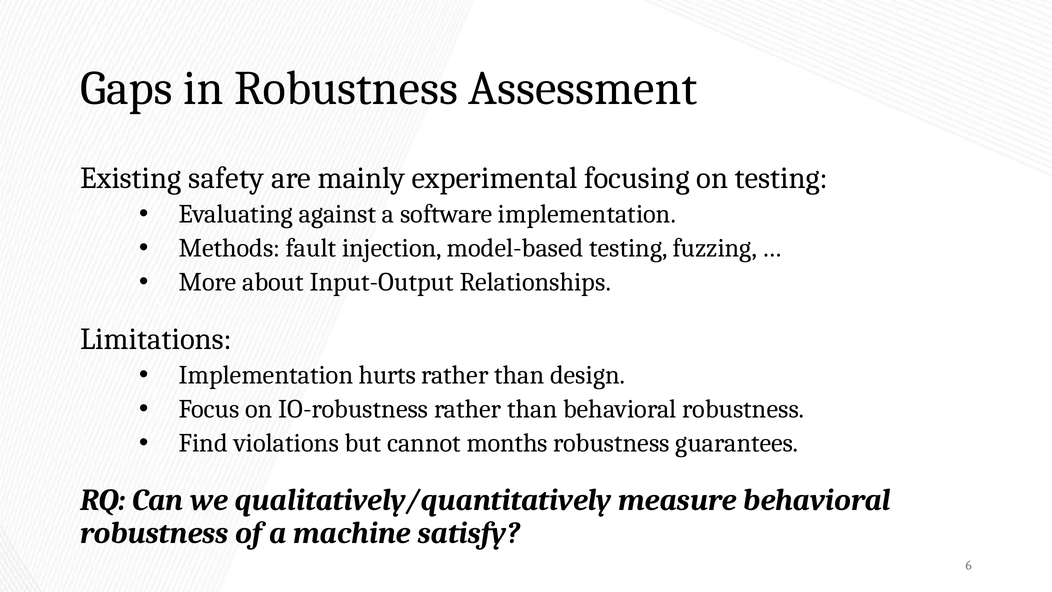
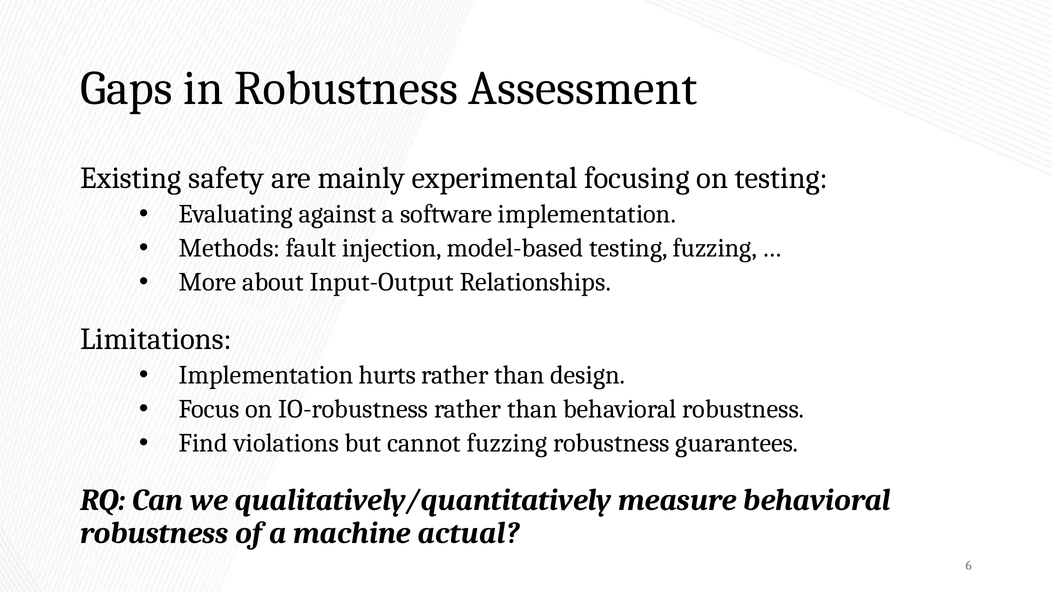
cannot months: months -> fuzzing (507, 443)
satisfy: satisfy -> actual (469, 533)
